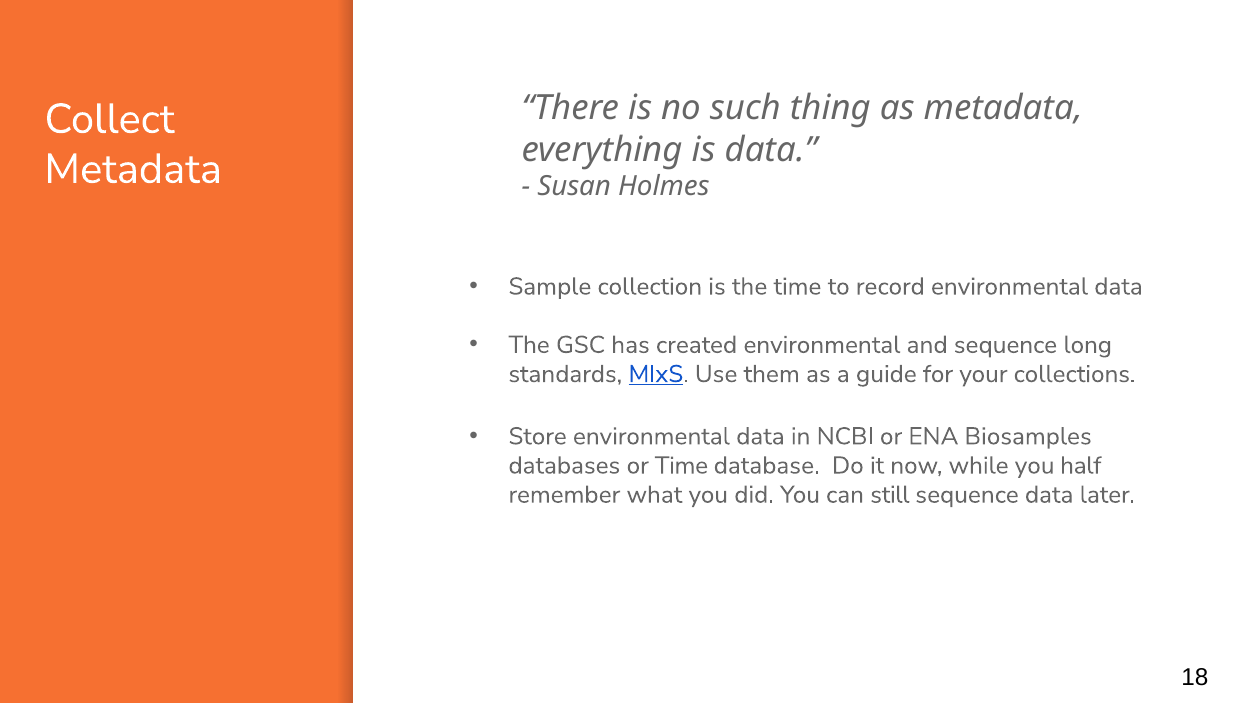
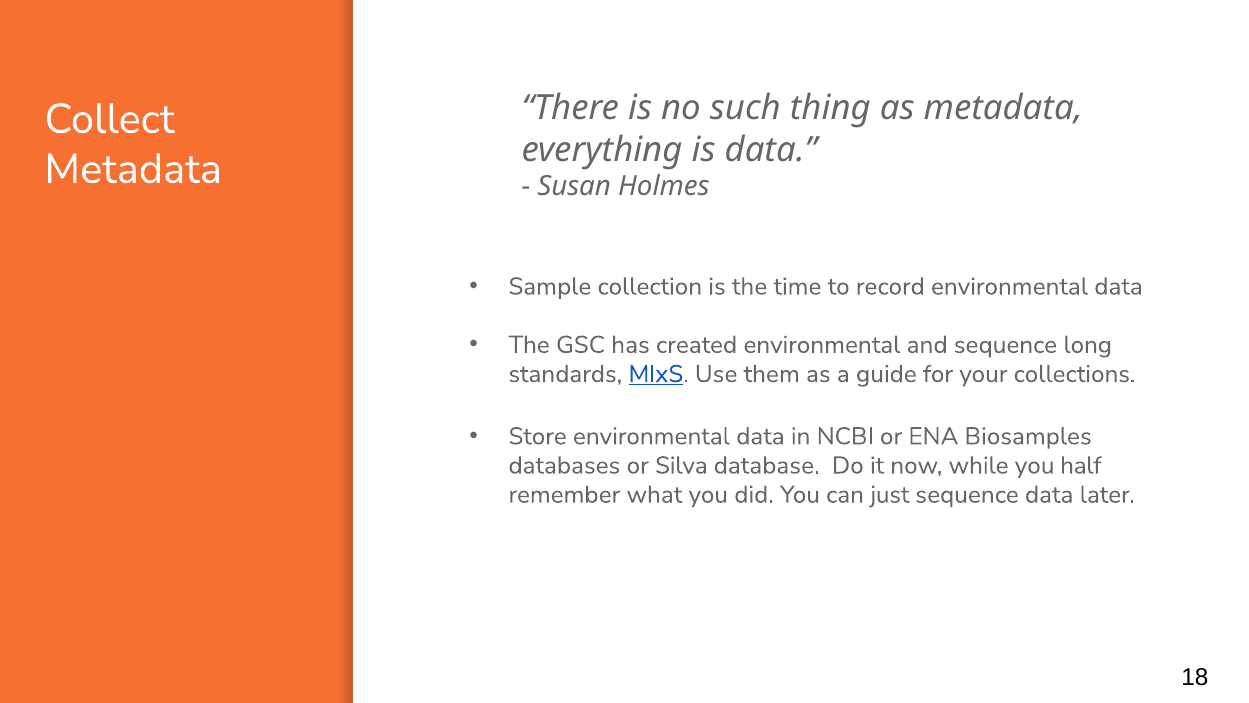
or Time: Time -> Silva (681, 465)
still: still -> just (890, 494)
